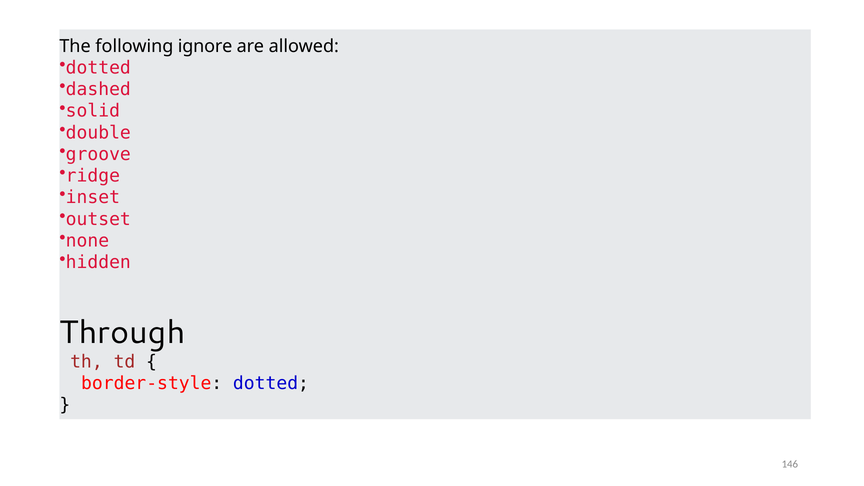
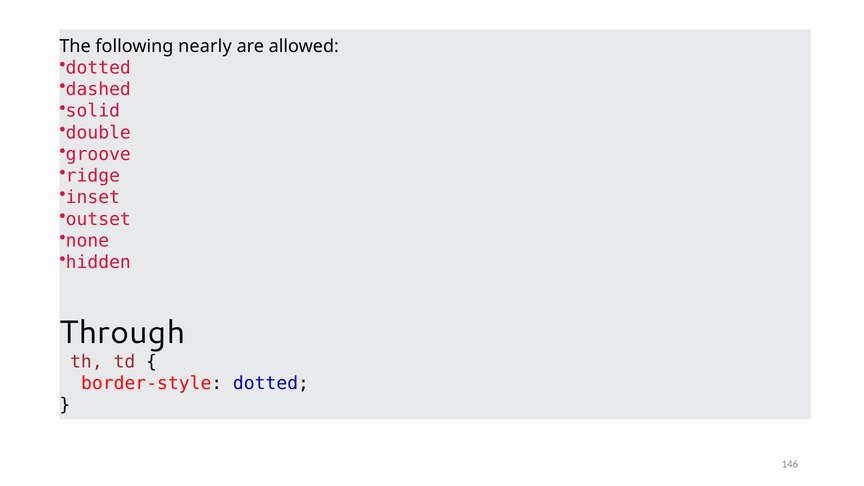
ignore: ignore -> nearly (205, 46)
